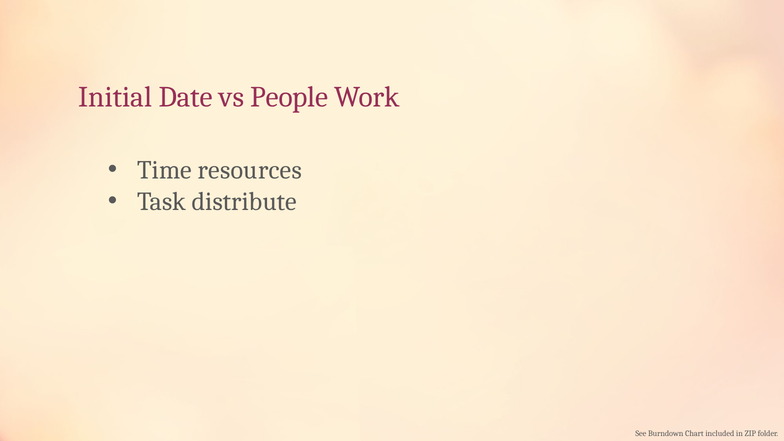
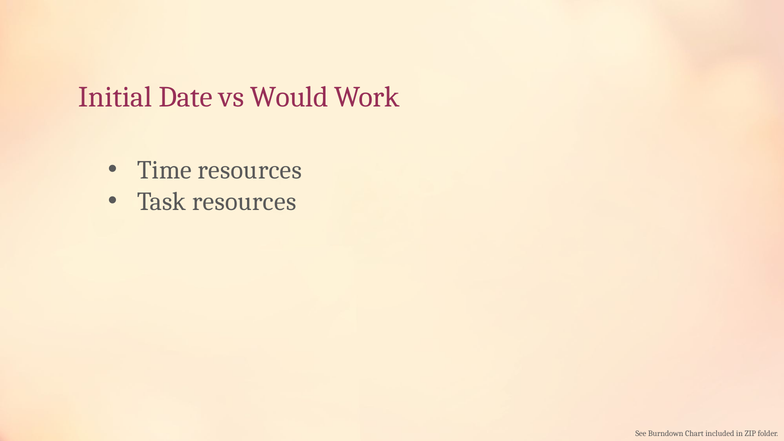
People: People -> Would (289, 97)
Task distribute: distribute -> resources (244, 201)
